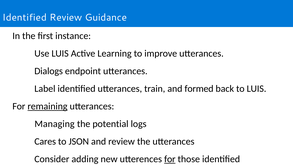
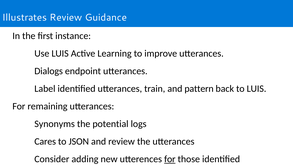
Identified: Identified -> Illustrates (25, 17)
formed: formed -> pattern (199, 89)
remaining underline: present -> none (47, 106)
Managing: Managing -> Synonyms (55, 124)
